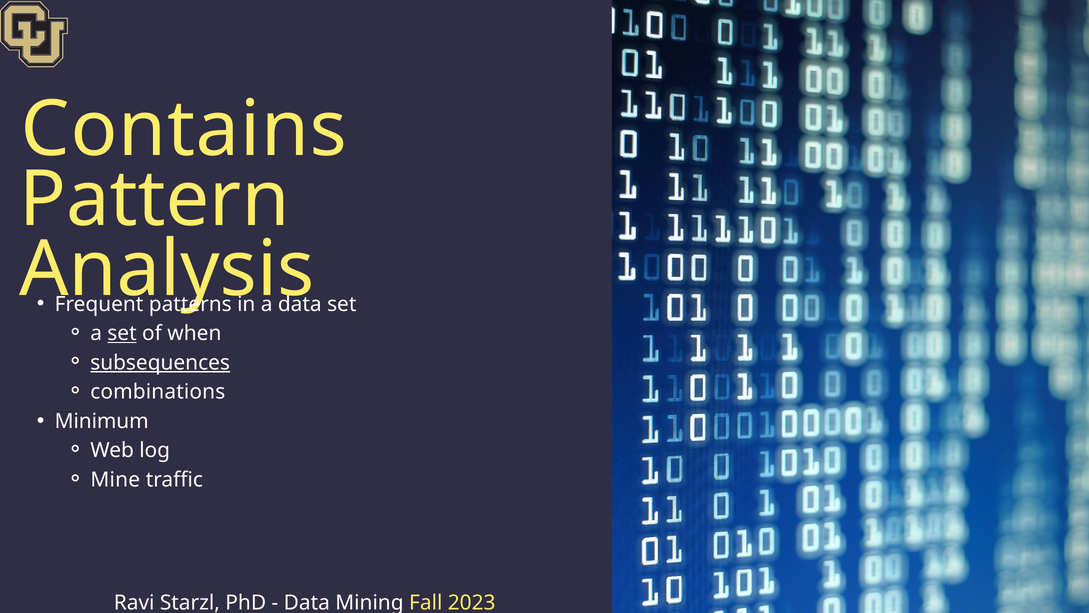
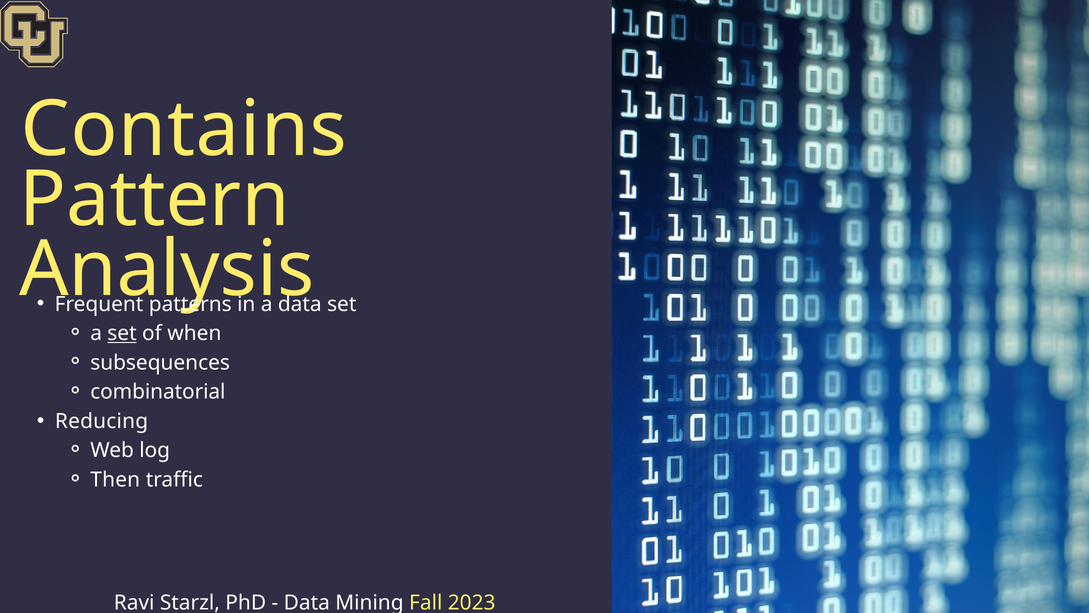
subsequences underline: present -> none (160, 362)
combinations: combinations -> combinatorial (158, 392)
Minimum: Minimum -> Reducing (102, 421)
Mine: Mine -> Then (115, 480)
